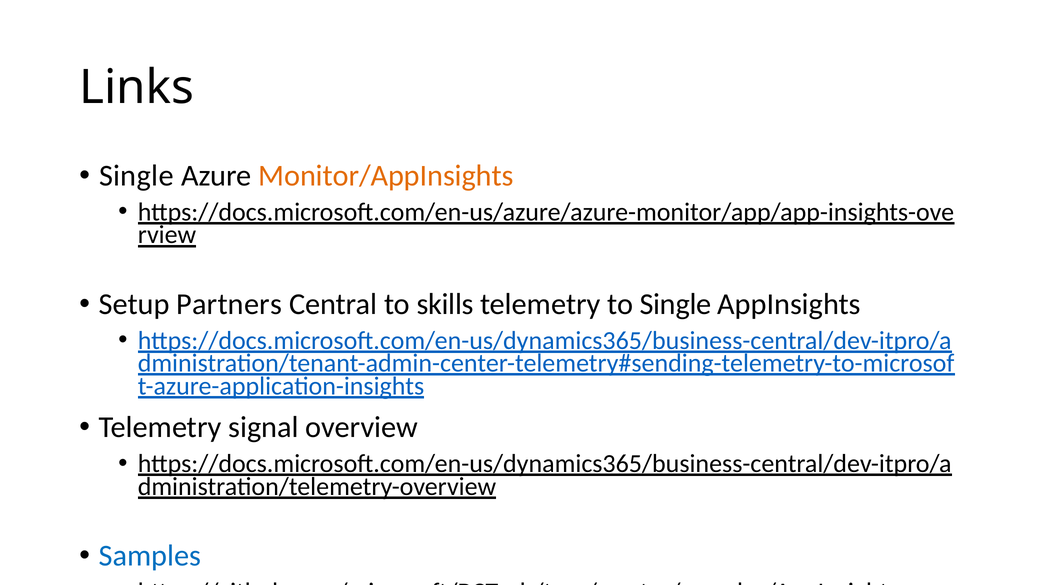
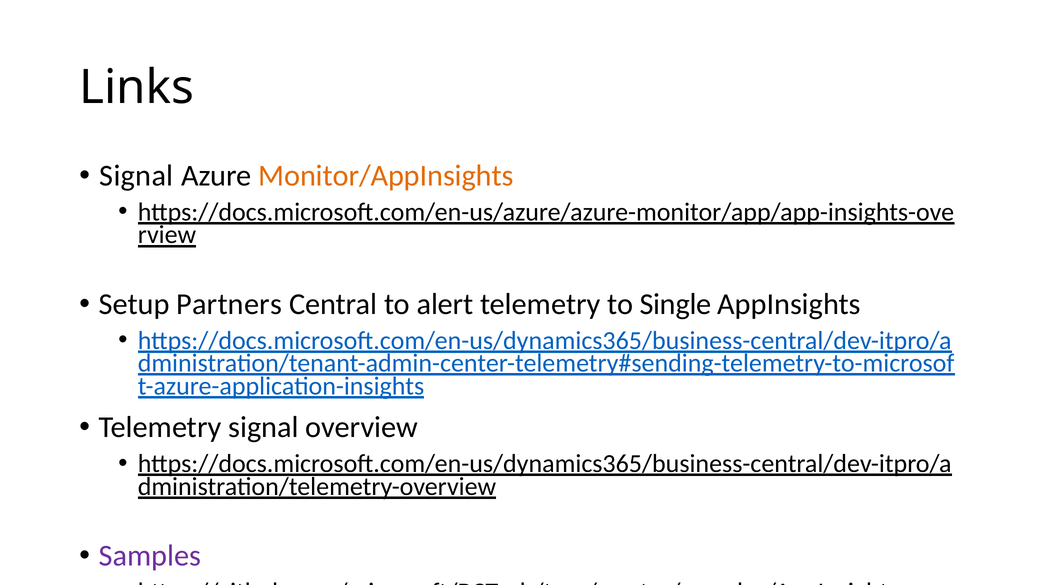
Single: Single -> Signal (136, 176)
skills: skills -> alert (445, 304)
Samples colour: blue -> purple (150, 556)
